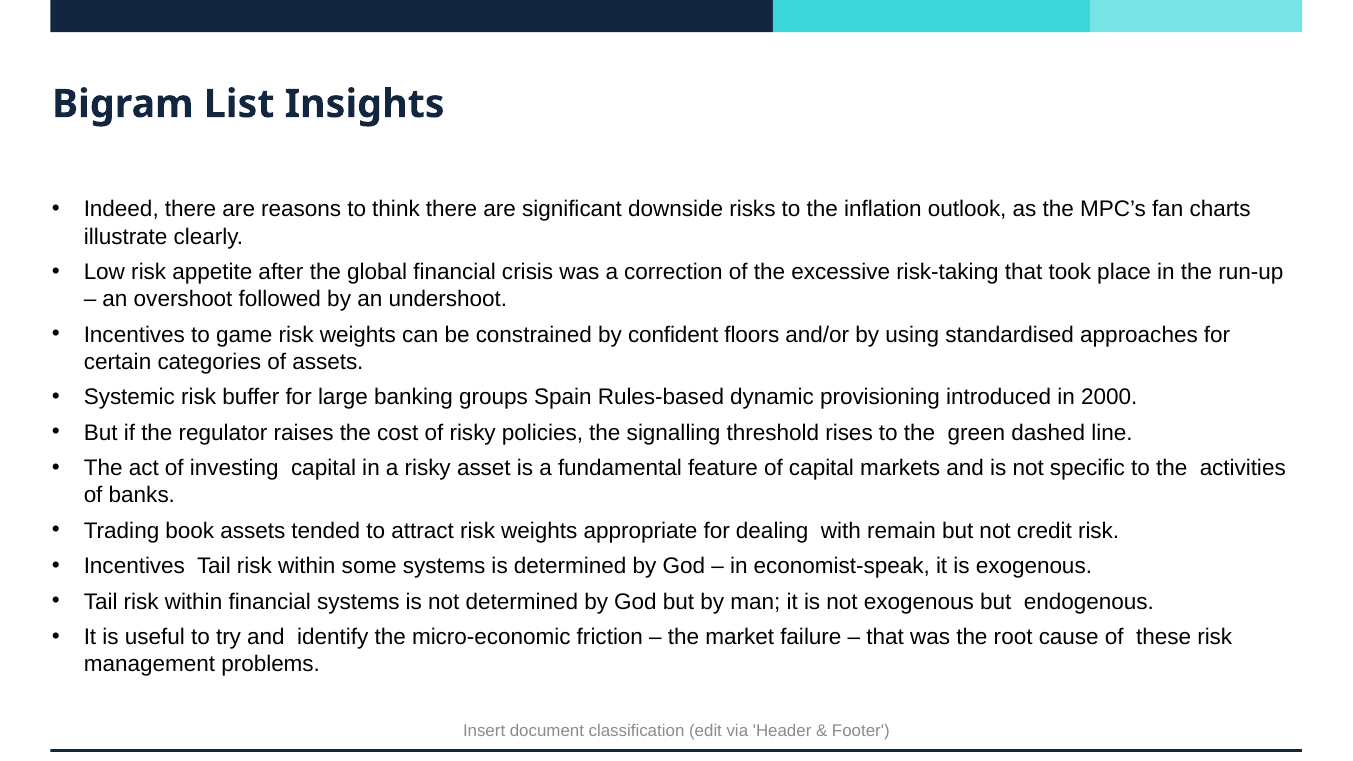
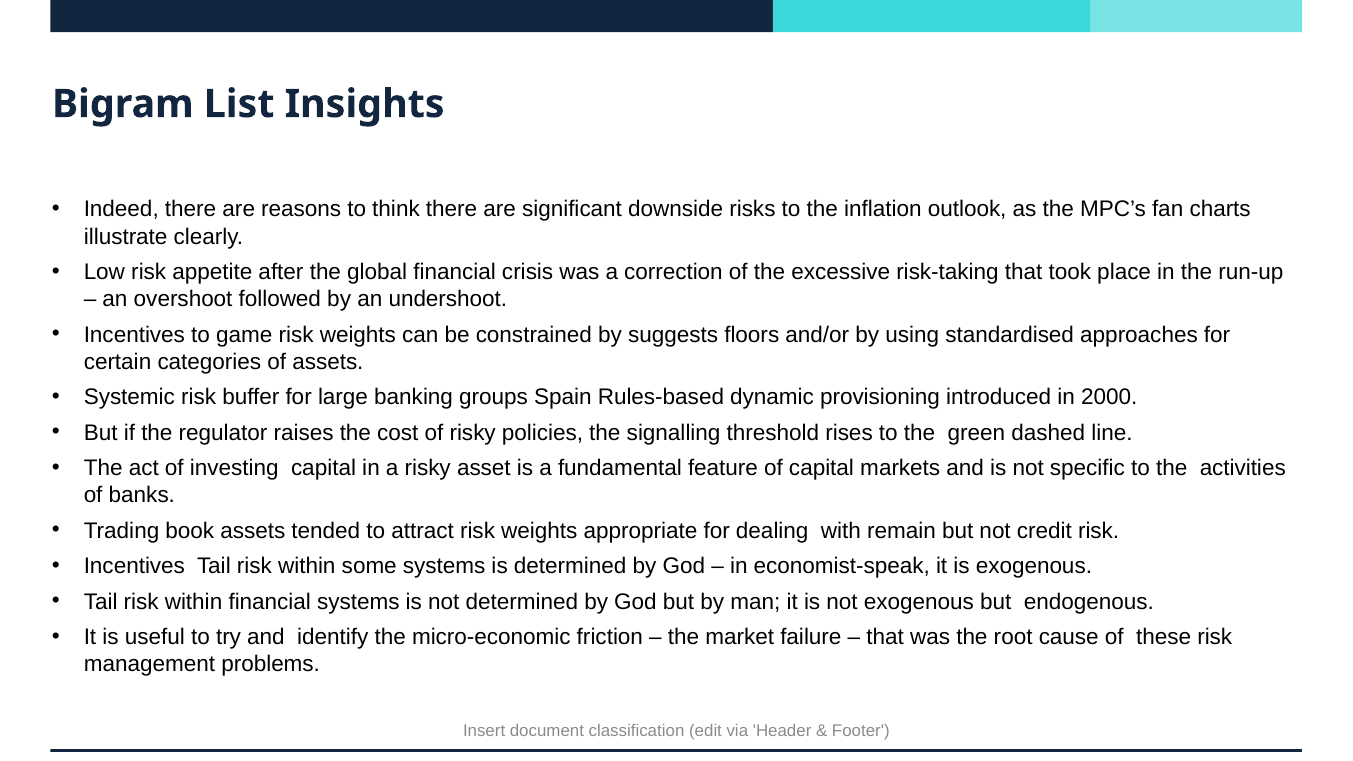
confident: confident -> suggests (673, 335)
